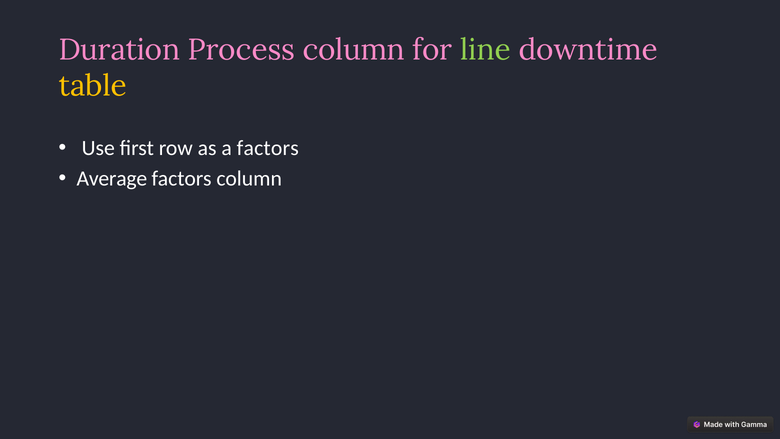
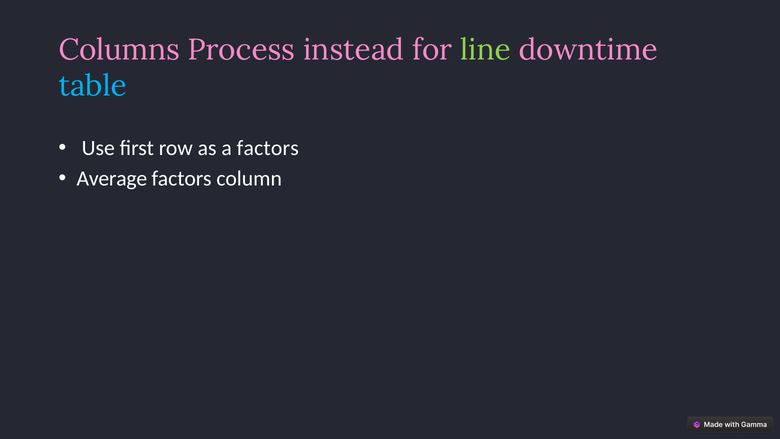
Duration: Duration -> Columns (119, 50)
Process column: column -> instead (354, 50)
table colour: yellow -> light blue (93, 86)
